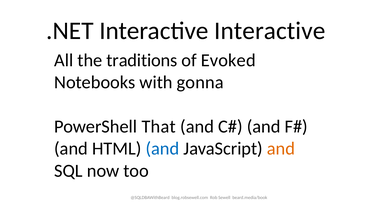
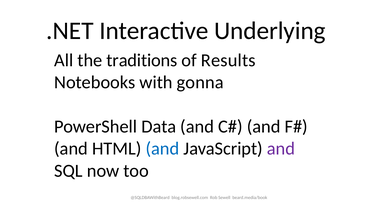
Interactive Interactive: Interactive -> Underlying (270, 31)
Evoked: Evoked -> Results (228, 60)
That: That -> Data (159, 127)
and colour: orange -> purple (281, 149)
